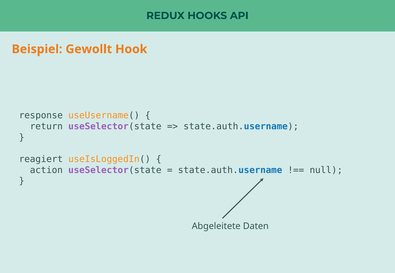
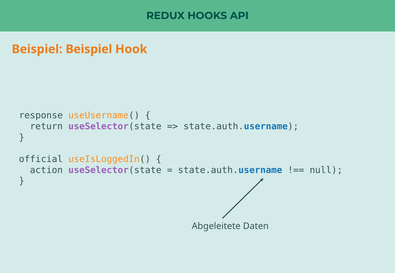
Beispiel Gewollt: Gewollt -> Beispiel (89, 49)
reagiert: reagiert -> official (41, 159)
